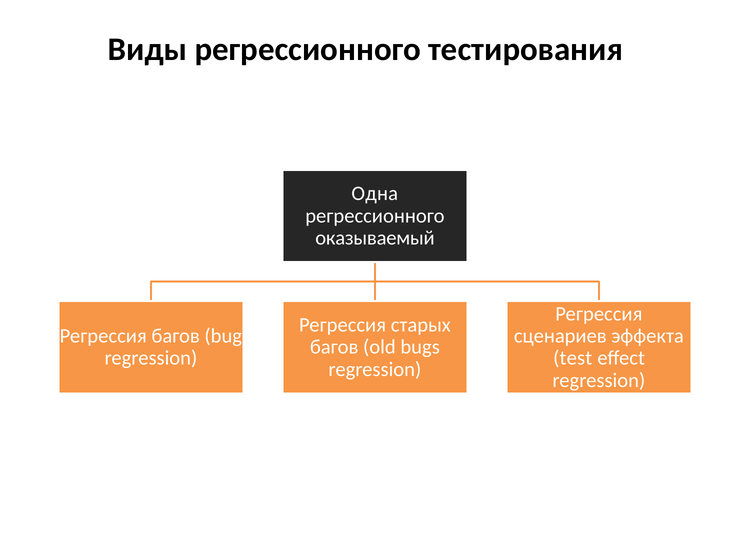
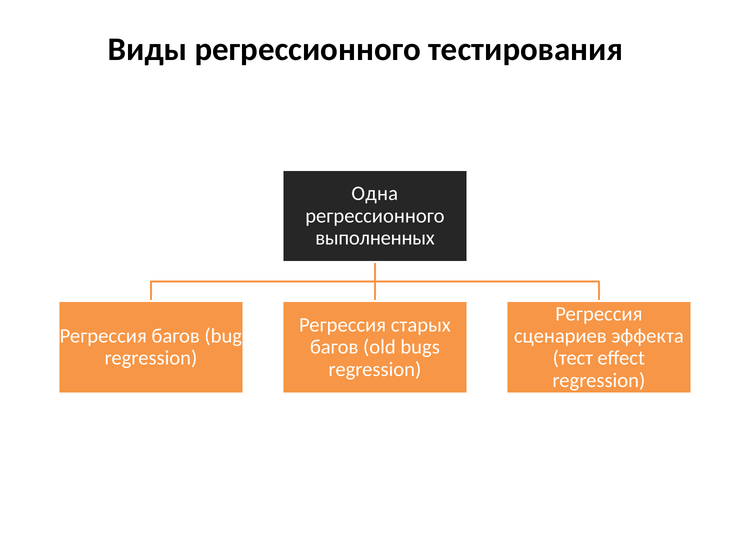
оказываемый: оказываемый -> выполненных (375, 238)
test: test -> тест (573, 359)
